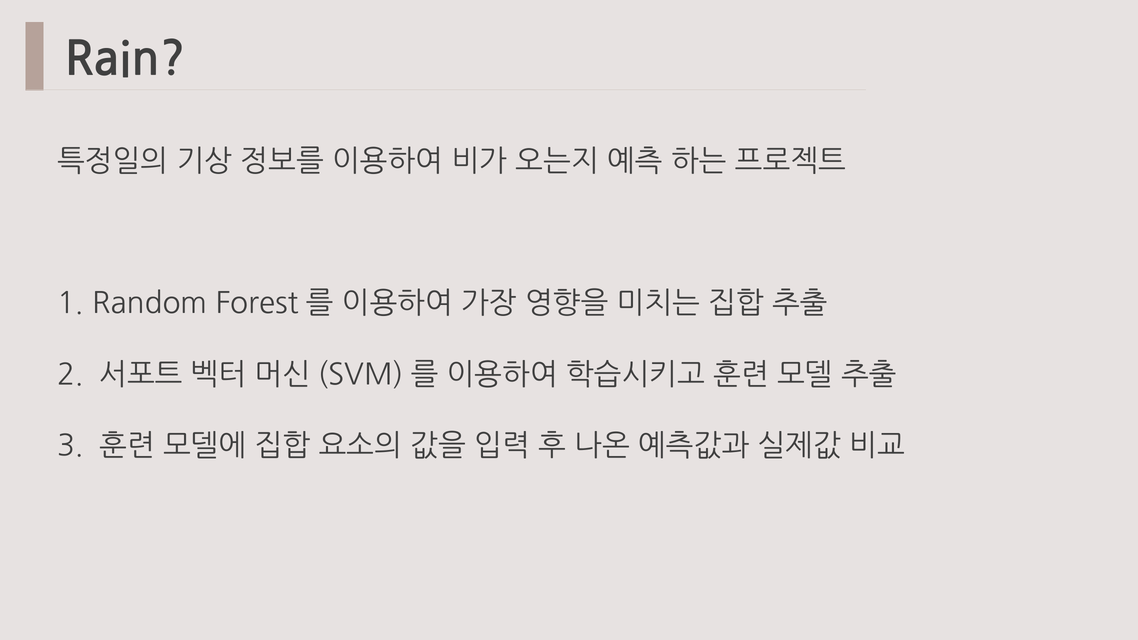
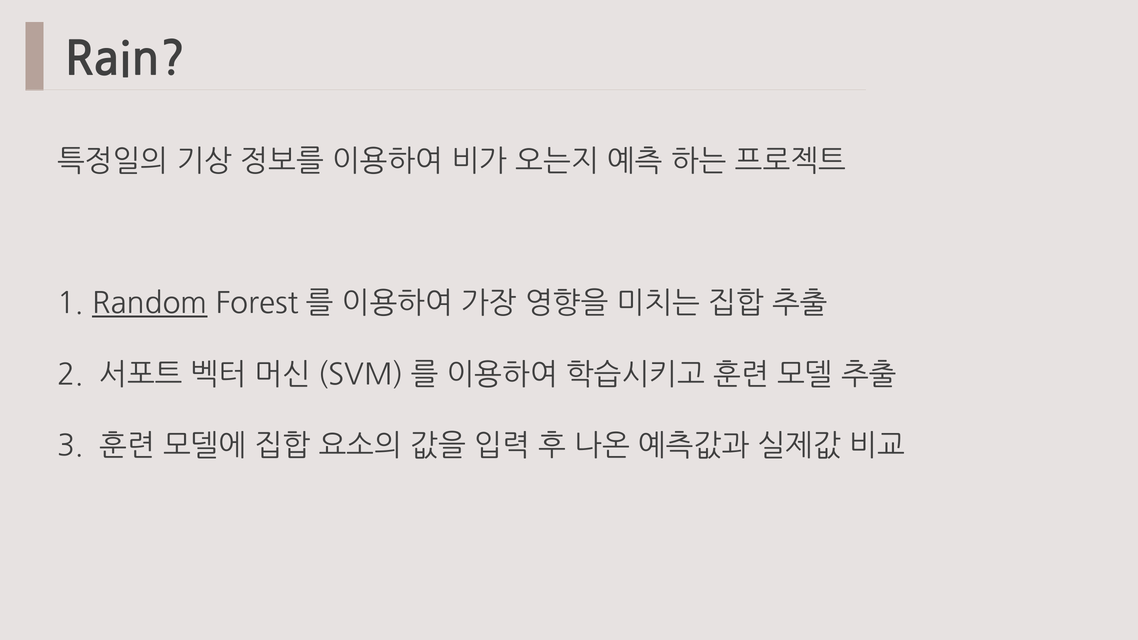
Random underline: none -> present (150, 304)
